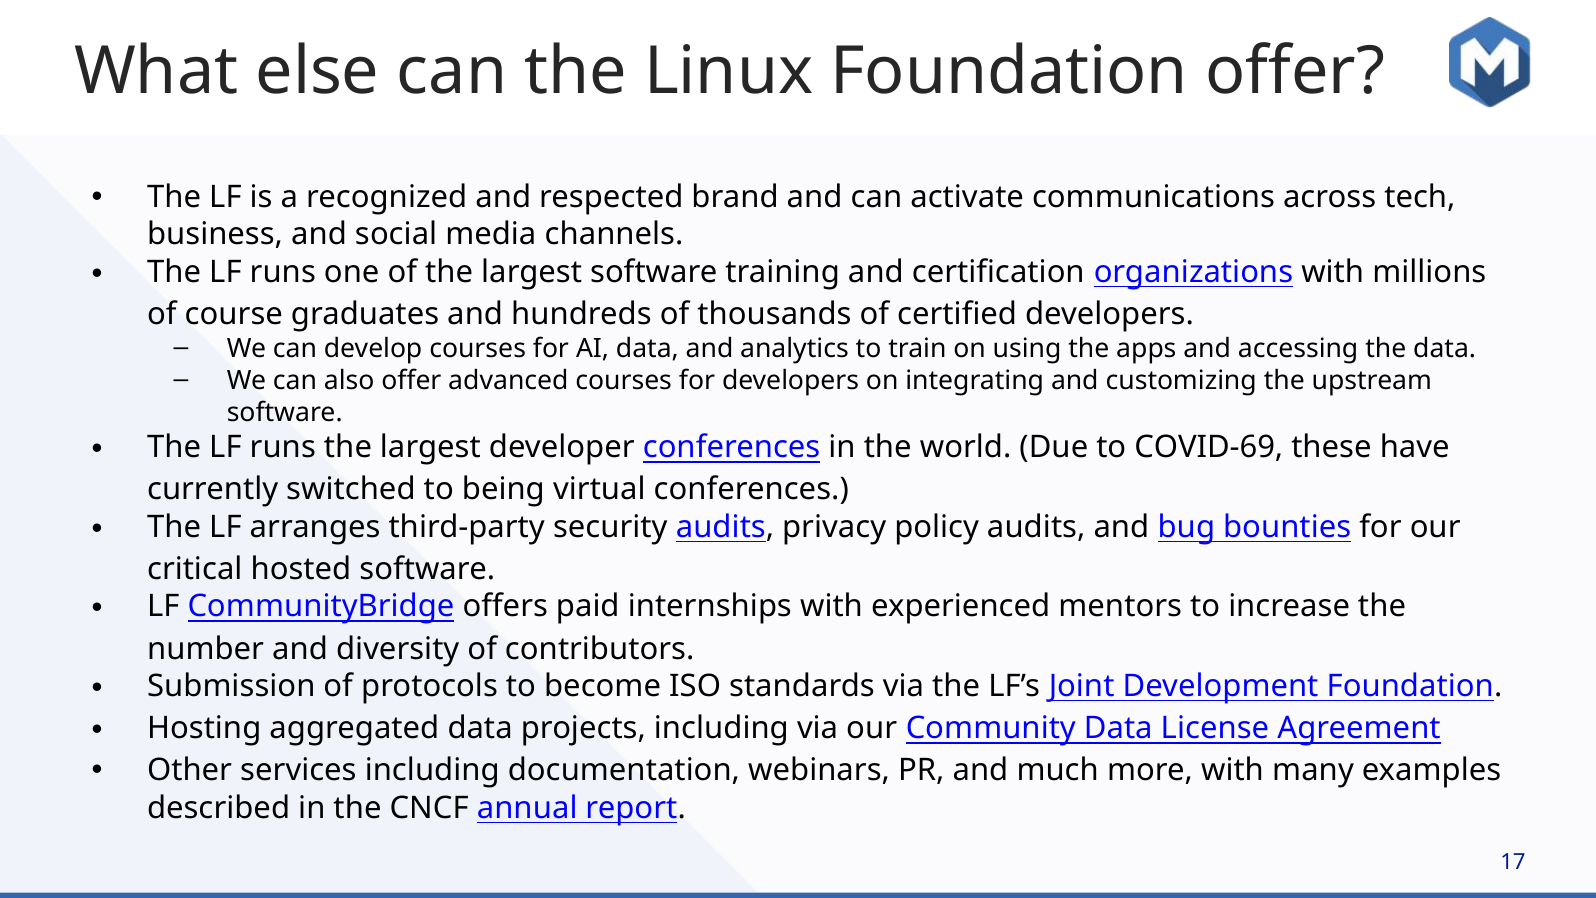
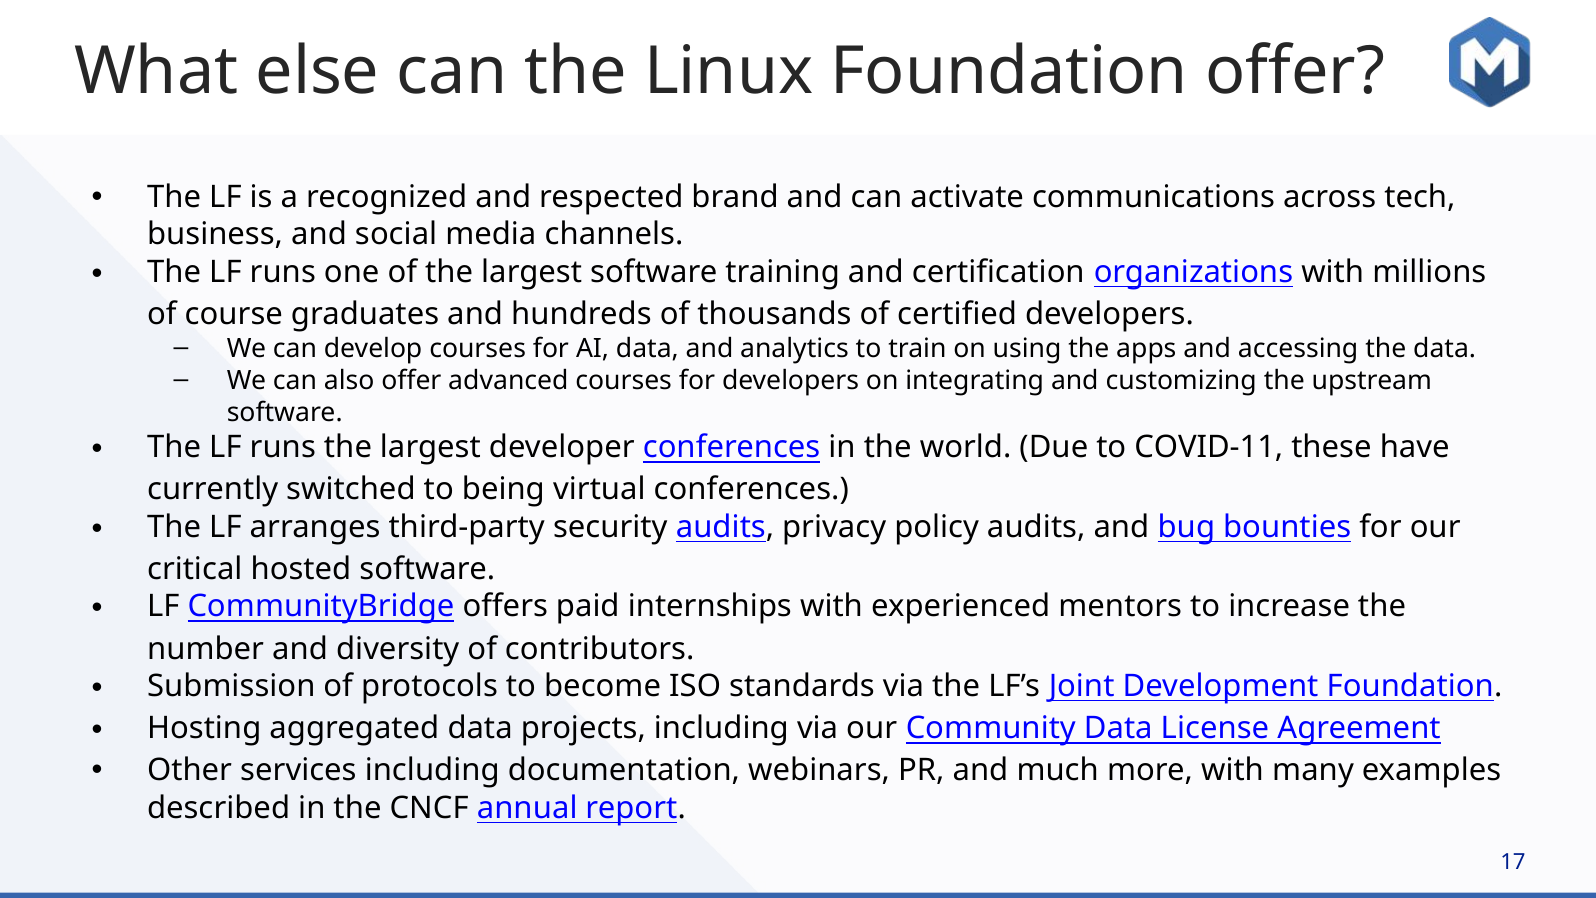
COVID-69: COVID-69 -> COVID-11 (1209, 447)
